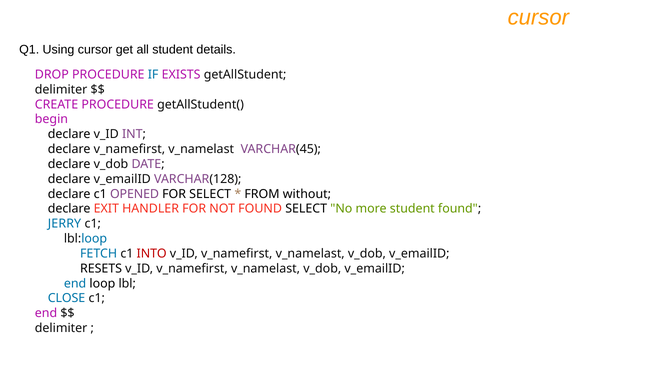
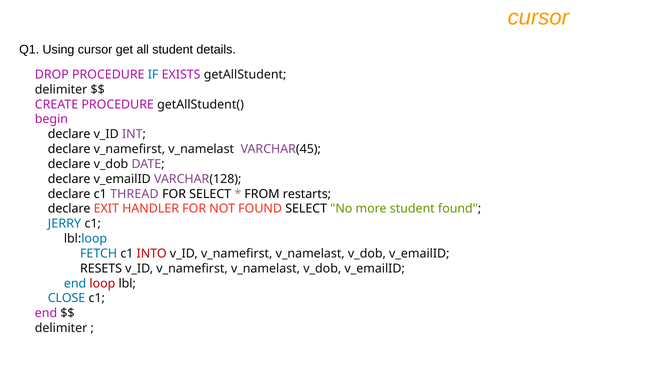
OPENED: OPENED -> THREAD (134, 194)
without: without -> restarts (307, 194)
loop colour: black -> red (102, 283)
